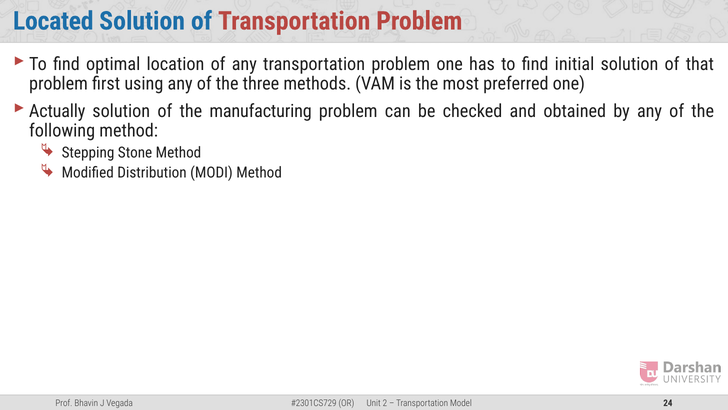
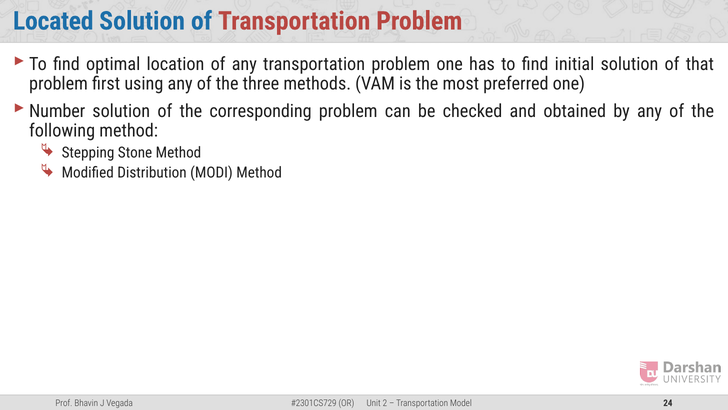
Actually: Actually -> Number (57, 111)
manufacturing: manufacturing -> corresponding (261, 111)
